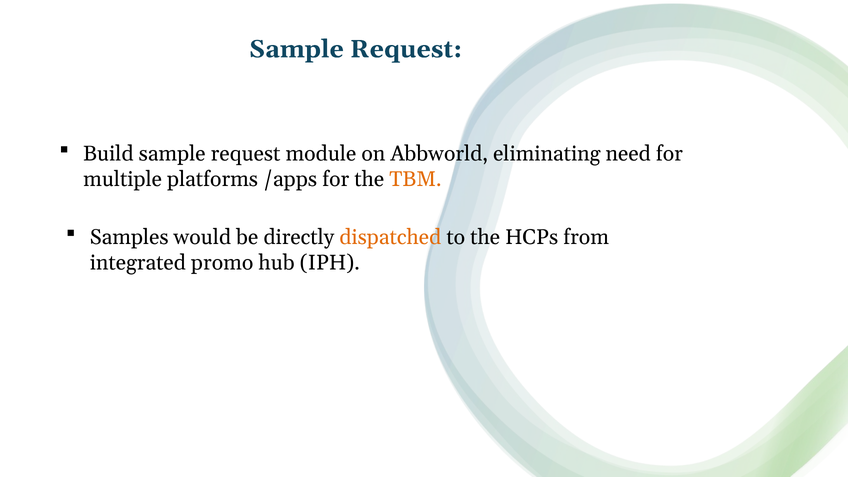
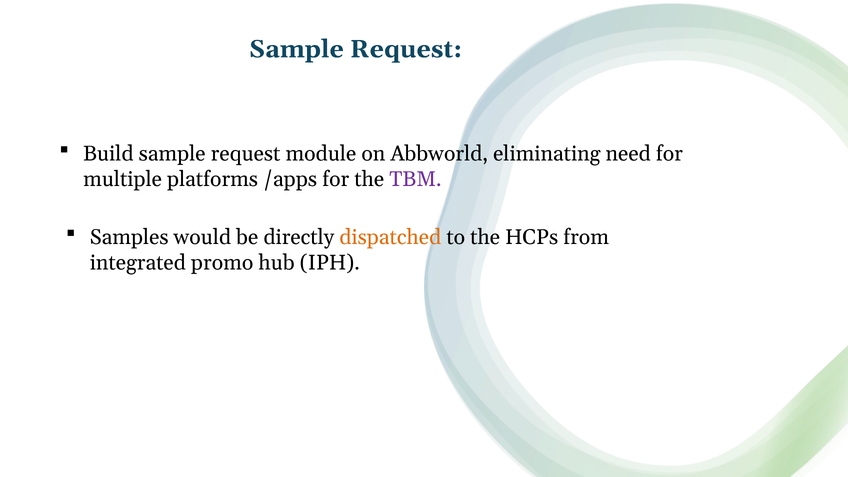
TBM colour: orange -> purple (415, 179)
